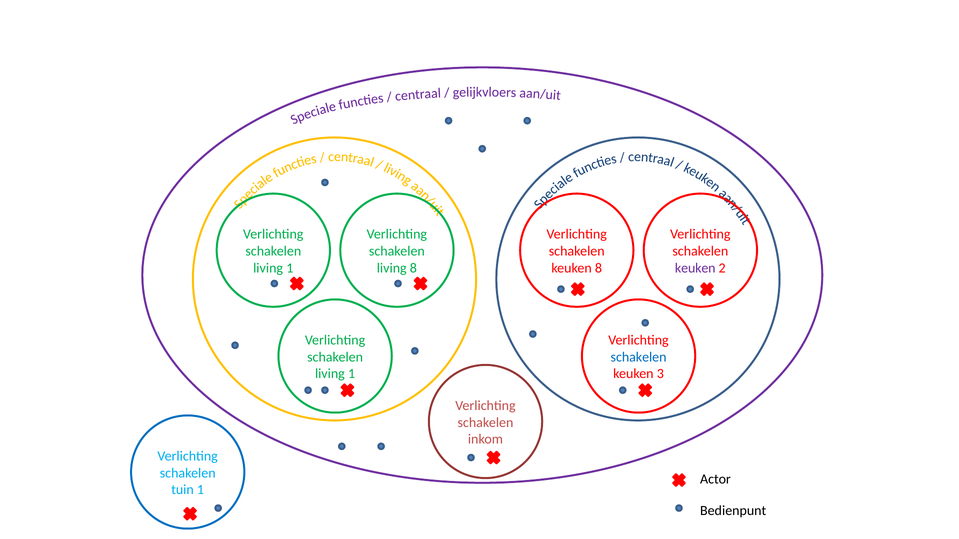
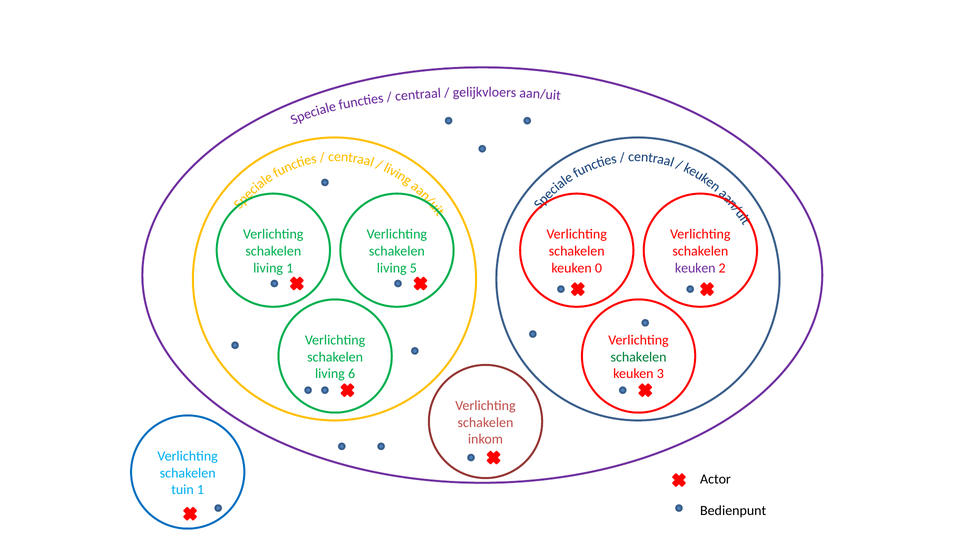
living 8: 8 -> 5 (413, 268)
keuken 8: 8 -> 0 (599, 268)
schakelen colour: blue -> green (639, 357)
1: 1 -> 6 (352, 374)
